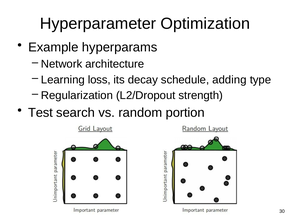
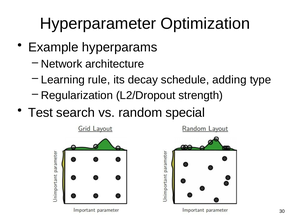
loss: loss -> rule (99, 80)
portion: portion -> special (185, 113)
